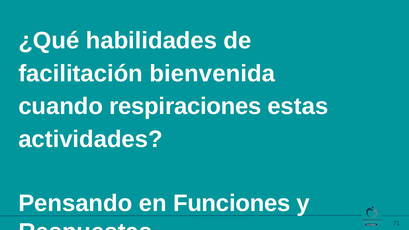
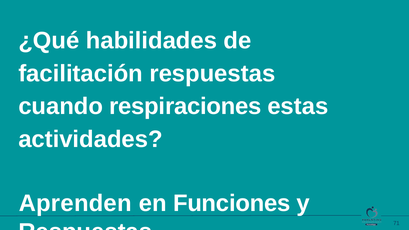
facilitación bienvenida: bienvenida -> respuestas (212, 74)
Pensando: Pensando -> Aprenden (75, 203)
